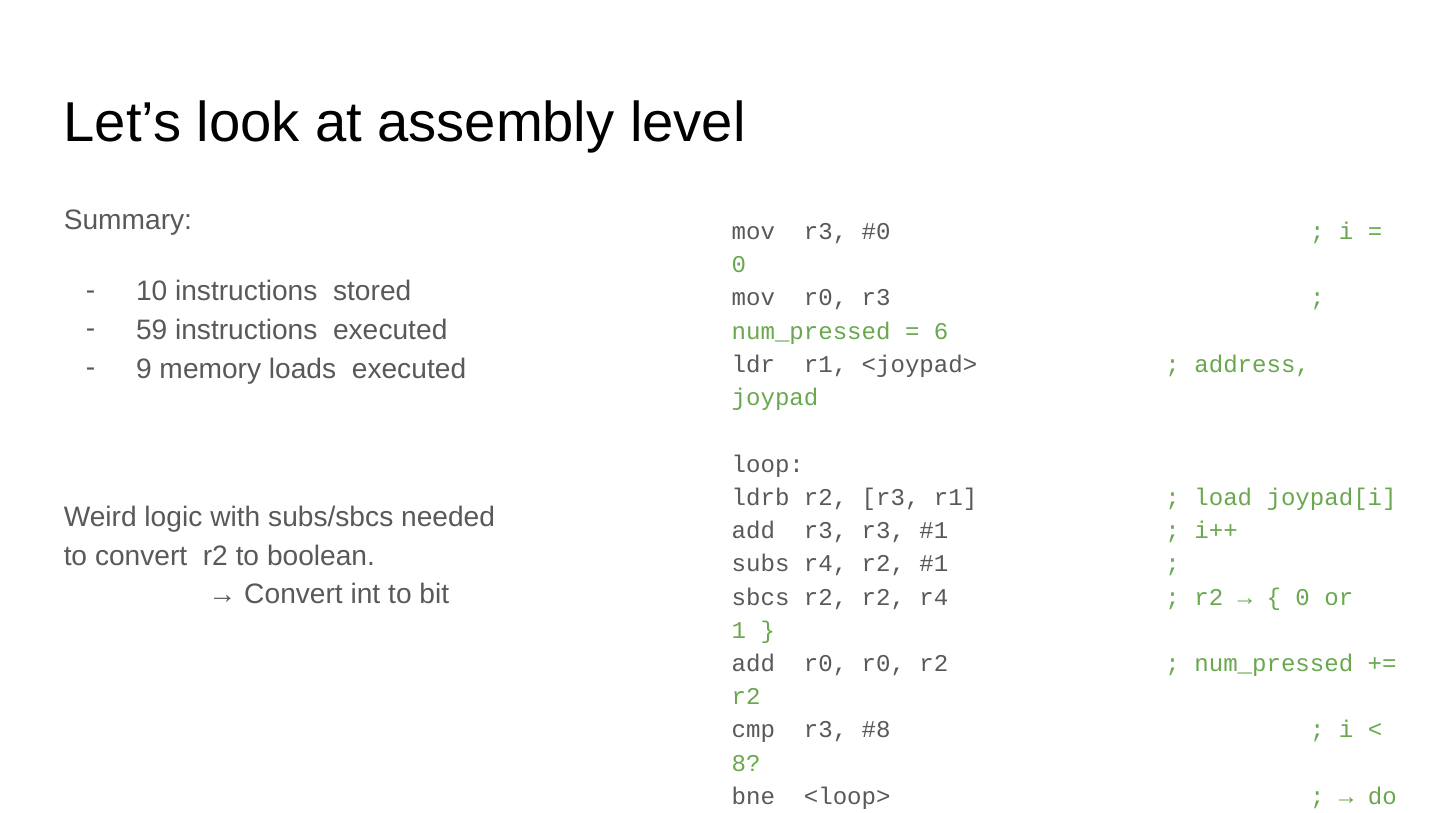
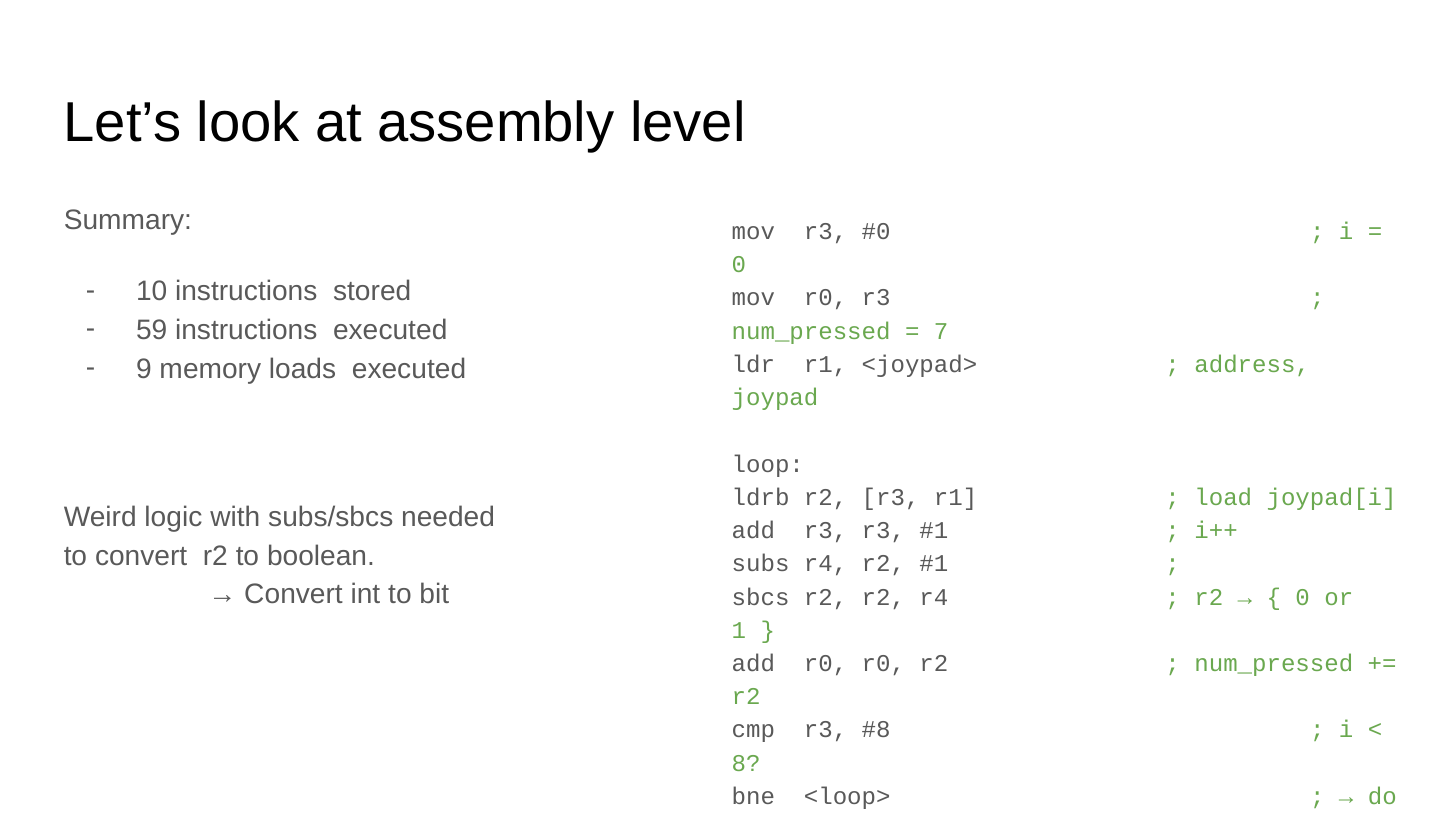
6: 6 -> 7 (941, 331)
